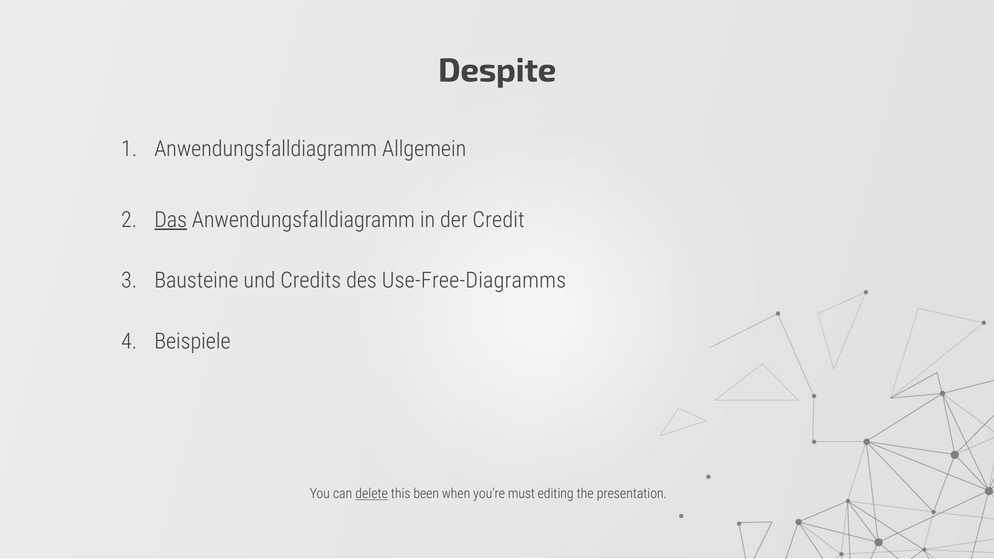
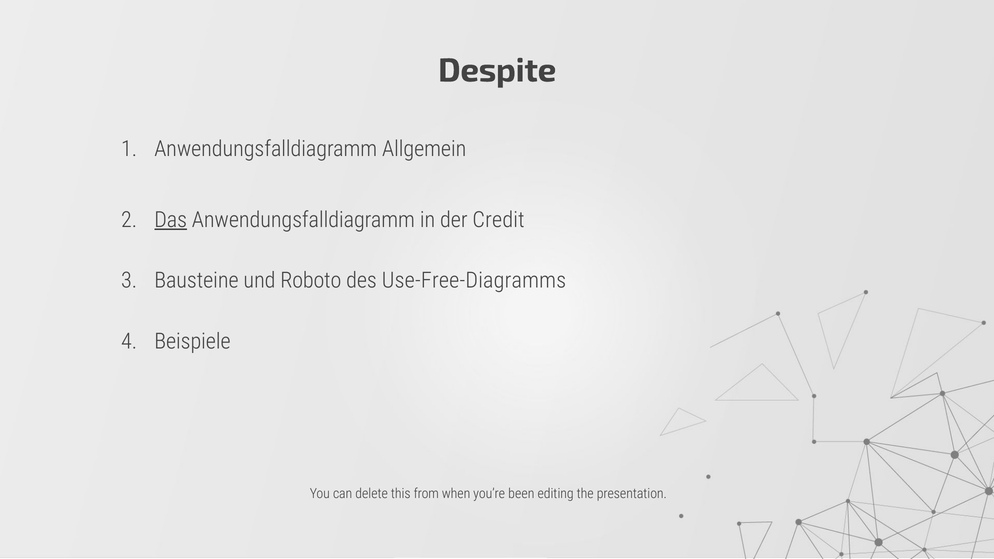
Credits: Credits -> Roboto (311, 281)
delete underline: present -> none (372, 494)
been: been -> from (426, 494)
must: must -> been (521, 494)
